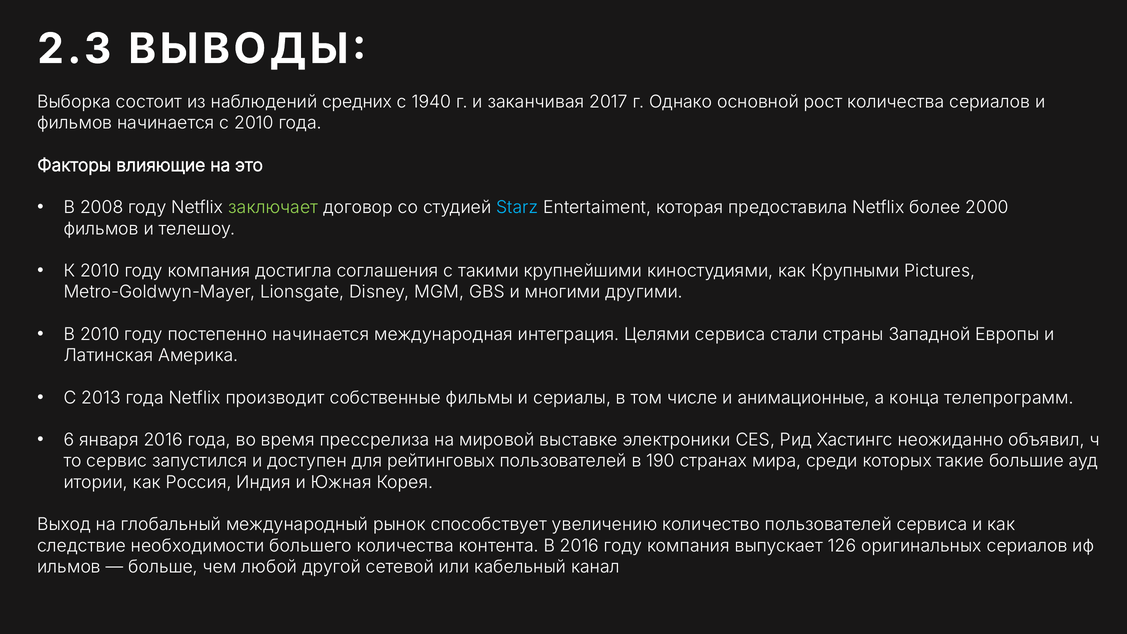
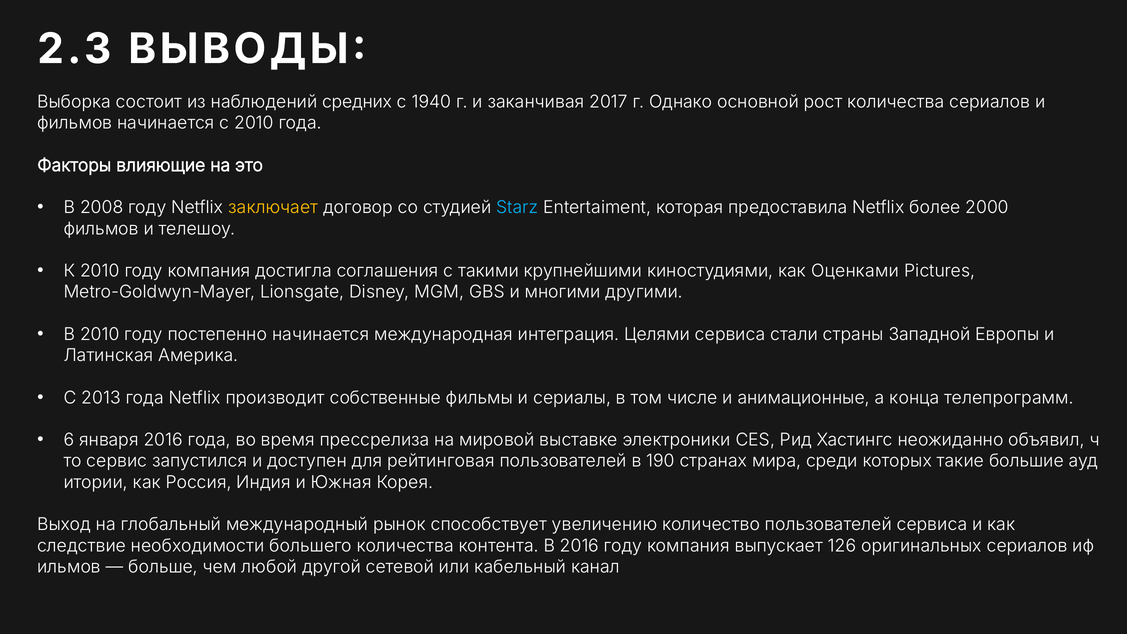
заключает colour: light green -> yellow (273, 208)
Крупными: Крупными -> Оценками (855, 271)
рейтинговых: рейтинговых -> рейтинговая (441, 461)
